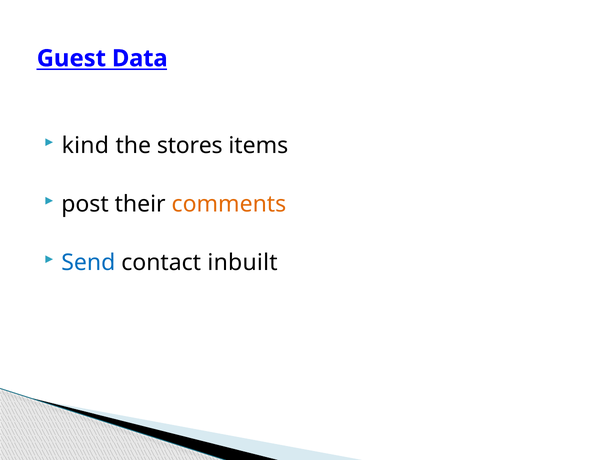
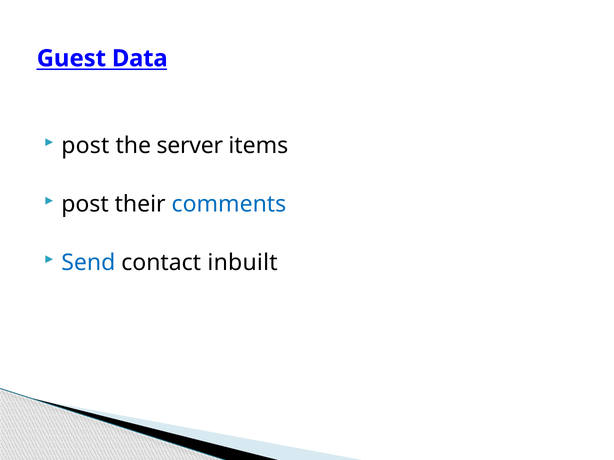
kind: kind -> post (85, 146)
stores: stores -> server (190, 146)
comments colour: orange -> blue (229, 204)
